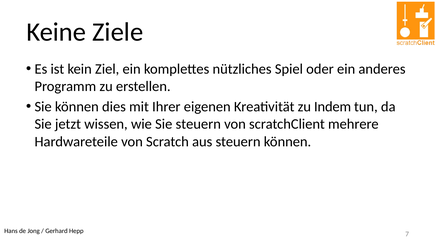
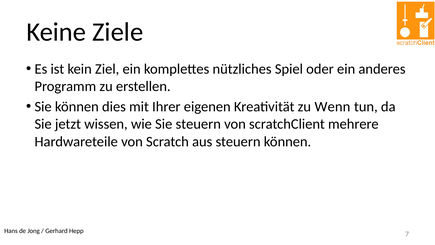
Indem: Indem -> Wenn (332, 107)
